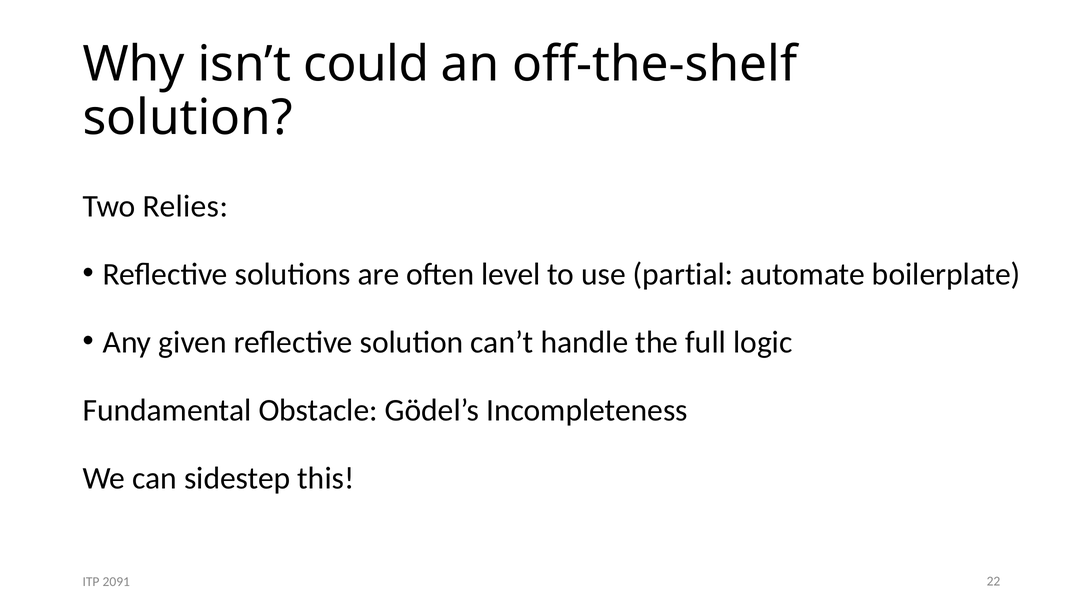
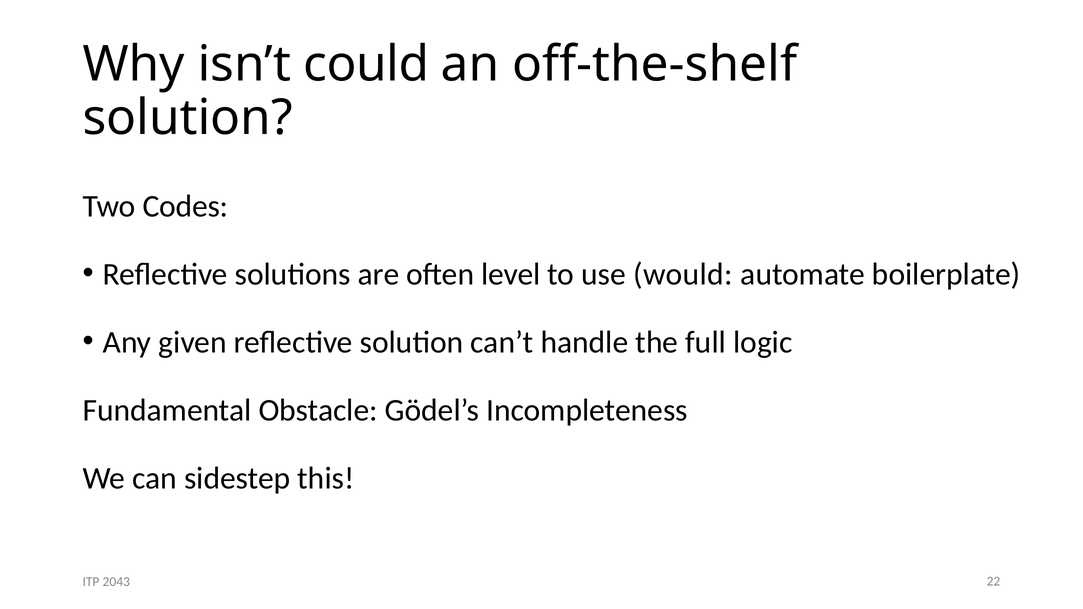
Relies: Relies -> Codes (185, 206)
partial: partial -> would (683, 274)
2091: 2091 -> 2043 (116, 582)
